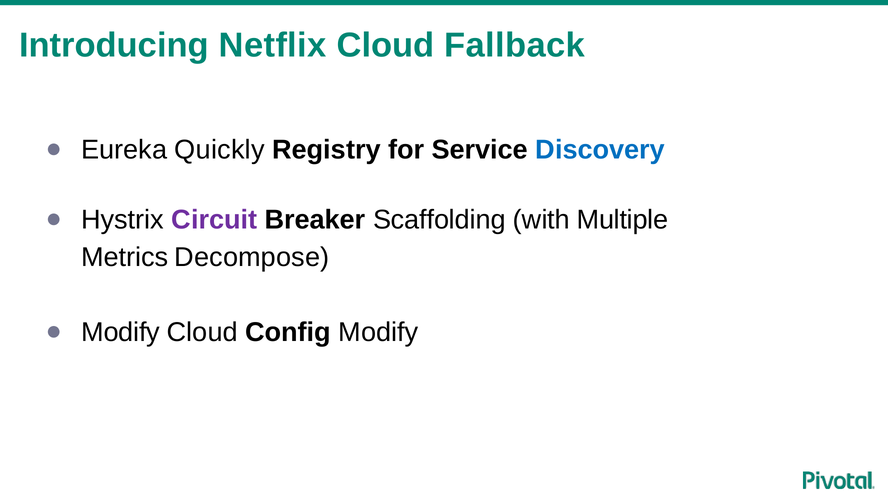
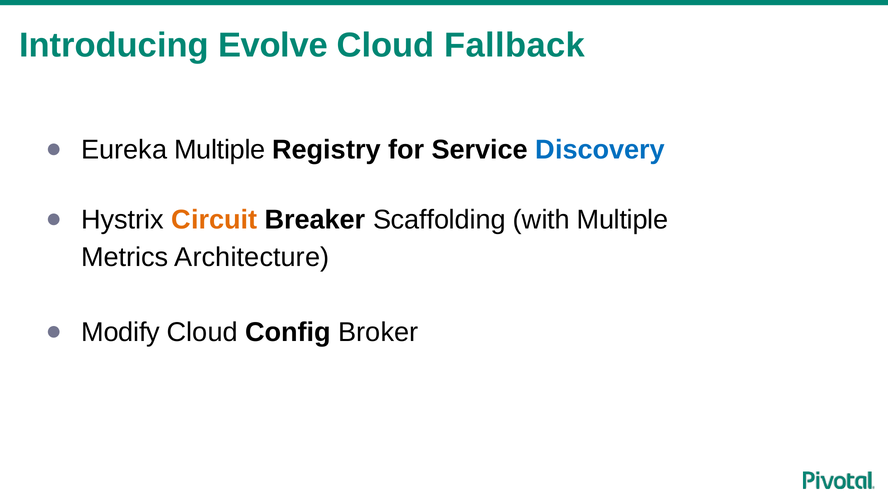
Netflix: Netflix -> Evolve (273, 45)
Eureka Quickly: Quickly -> Multiple (220, 150)
Circuit colour: purple -> orange (214, 220)
Decompose: Decompose -> Architecture (252, 257)
Config Modify: Modify -> Broker (378, 332)
